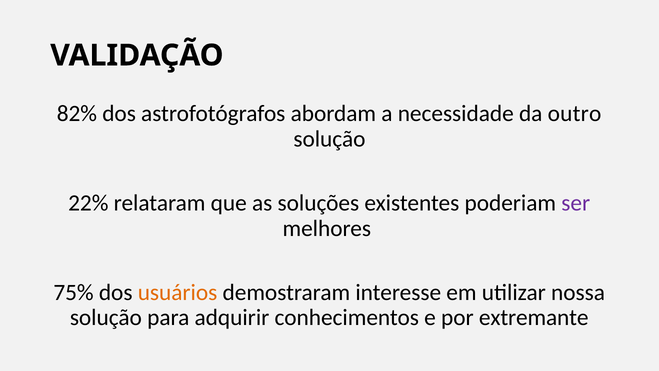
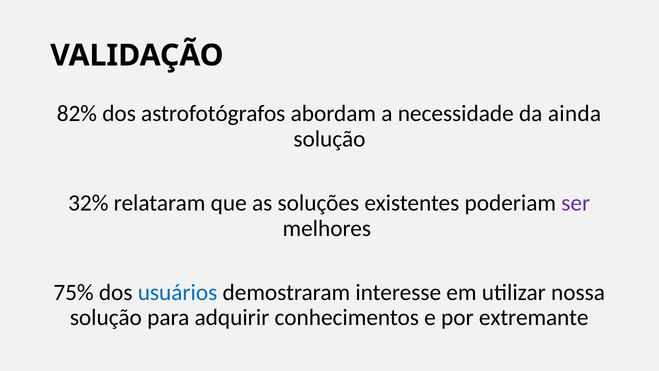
outro: outro -> ainda (574, 114)
22%: 22% -> 32% (88, 203)
usuários colour: orange -> blue (178, 292)
